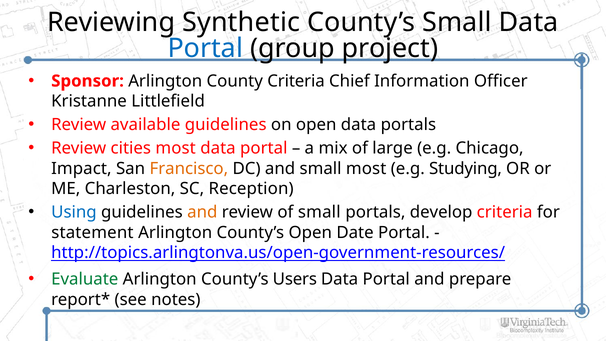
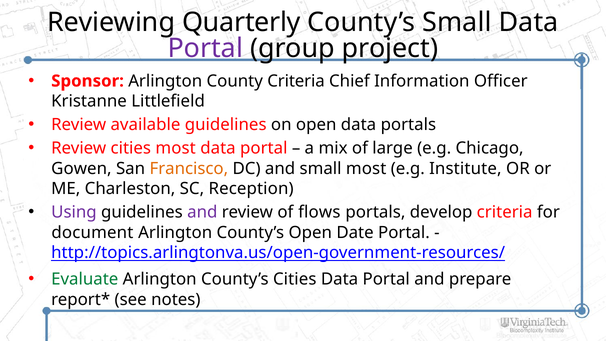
Synthetic: Synthetic -> Quarterly (241, 23)
Portal colour: blue -> purple (205, 48)
Impact: Impact -> Gowen (81, 169)
Studying: Studying -> Institute (465, 169)
Using colour: blue -> purple (74, 212)
and colour: orange -> purple (202, 212)
of small: small -> flows (319, 212)
statement: statement -> document (92, 233)
County’s Users: Users -> Cities (295, 279)
